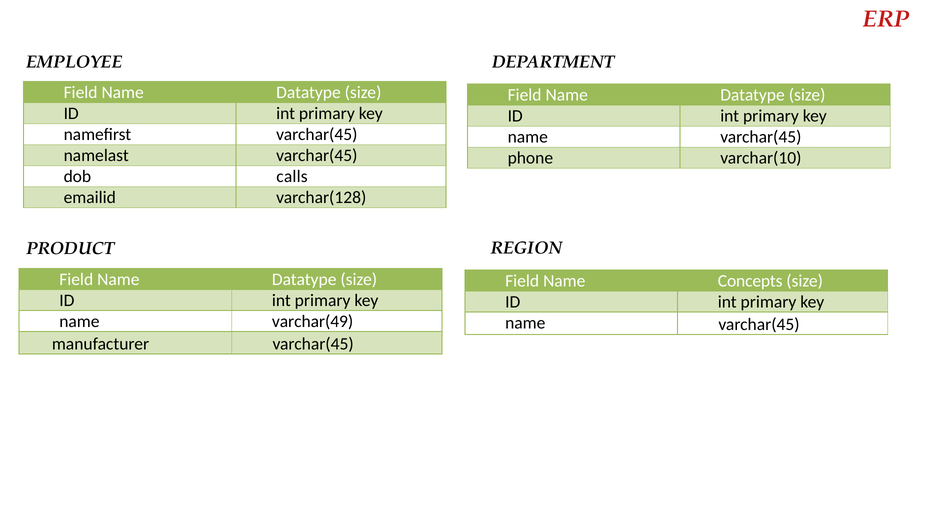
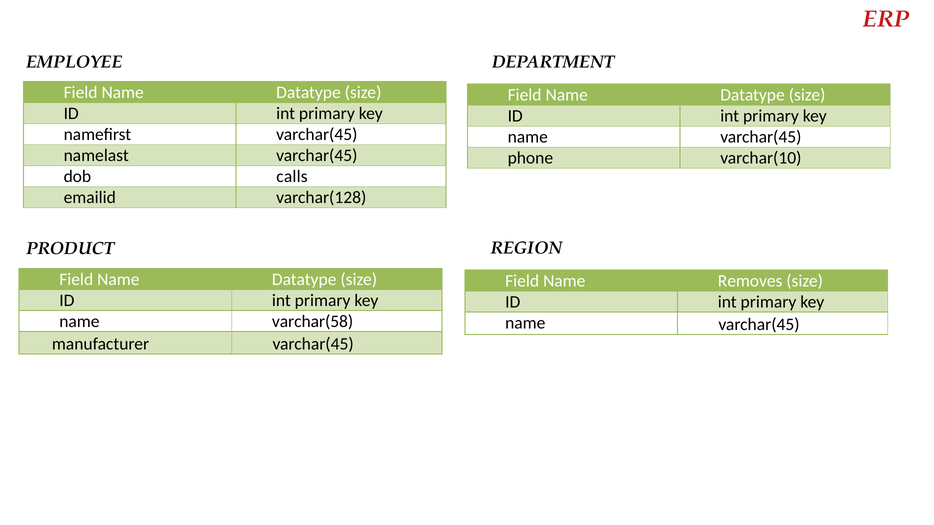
Concepts: Concepts -> Removes (750, 281)
varchar(49: varchar(49 -> varchar(58 (313, 322)
